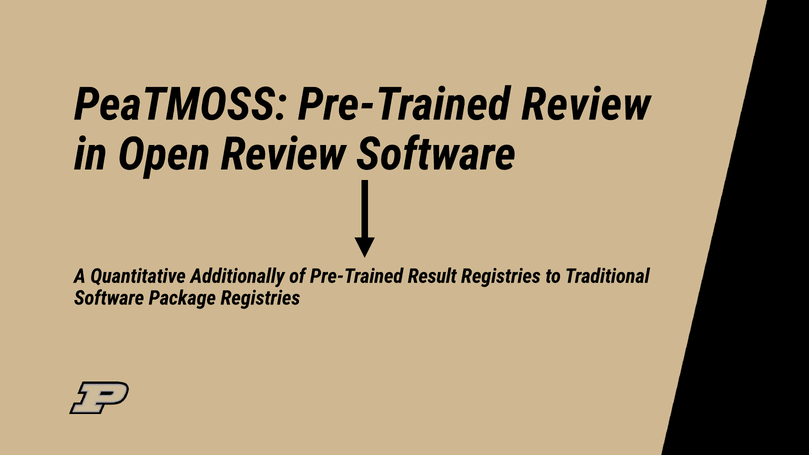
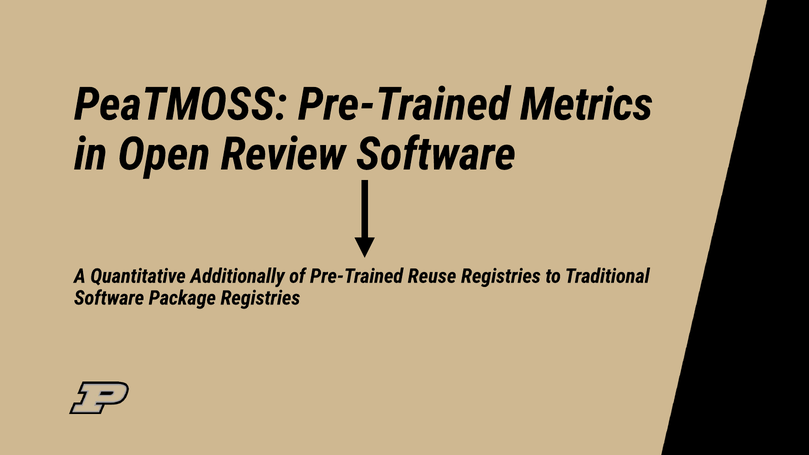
Pre-Trained Review: Review -> Metrics (586, 105)
Result: Result -> Reuse (432, 276)
